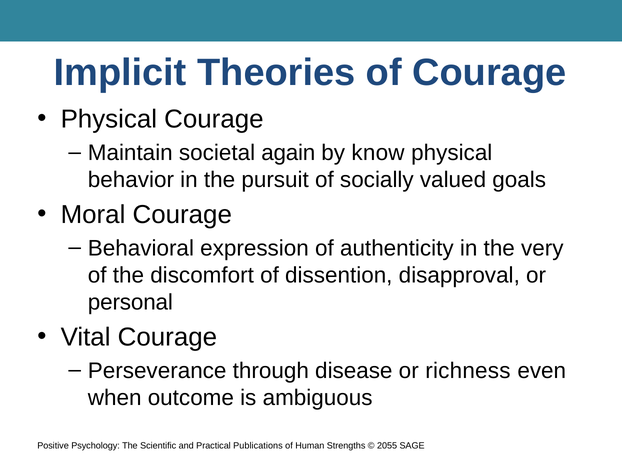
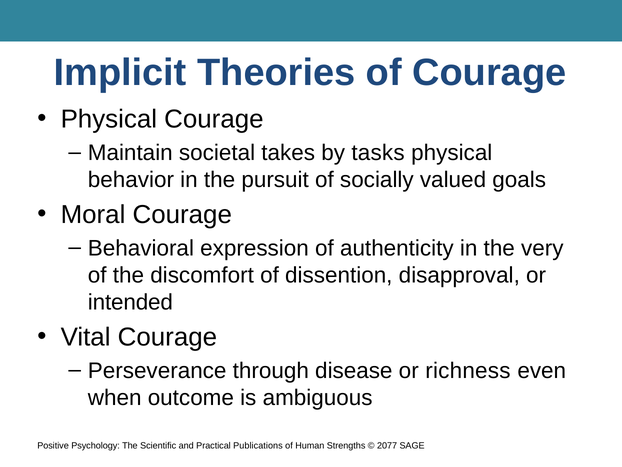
again: again -> takes (288, 153)
know: know -> tasks (378, 153)
personal: personal -> intended (130, 302)
2055: 2055 -> 2077 (387, 445)
